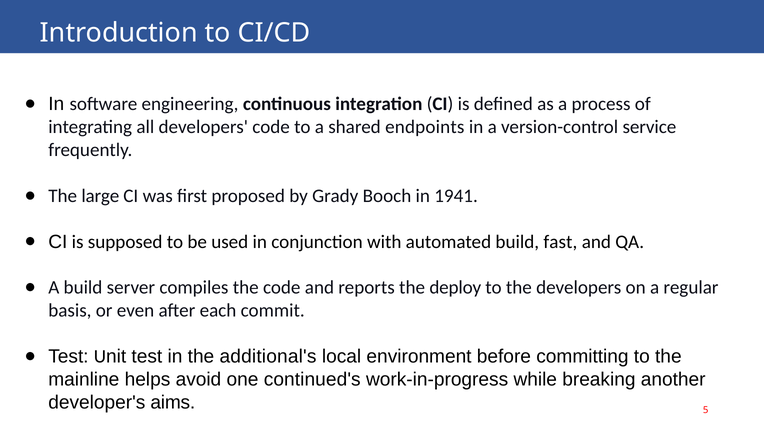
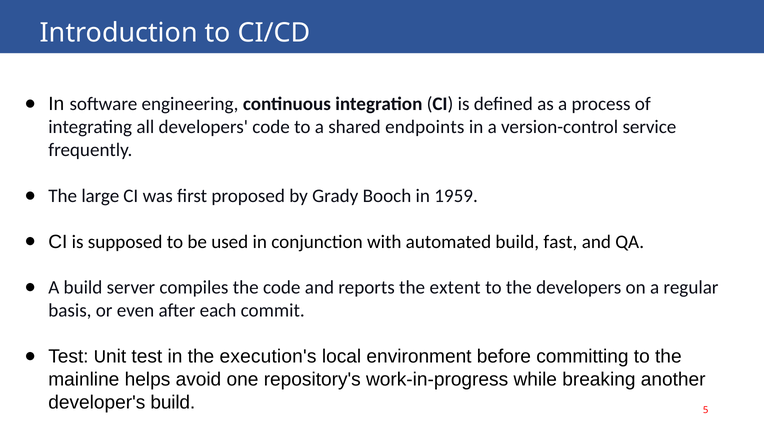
1941: 1941 -> 1959 (456, 196)
deploy: deploy -> extent (455, 287)
additional's: additional's -> execution's (268, 356)
continued's: continued's -> repository's (312, 379)
developer's aims: aims -> build (173, 402)
